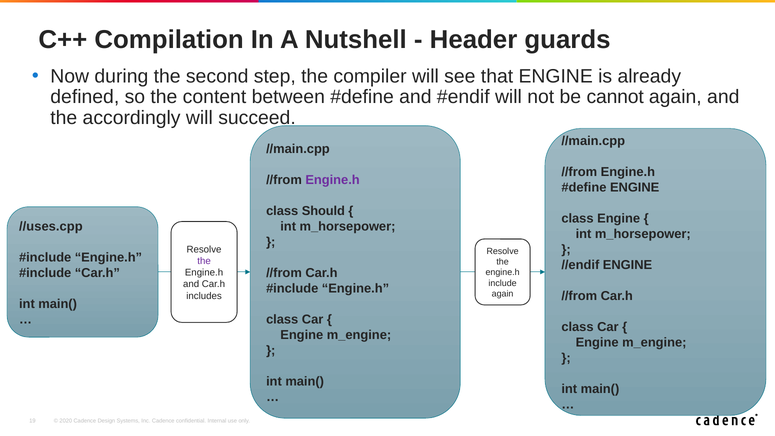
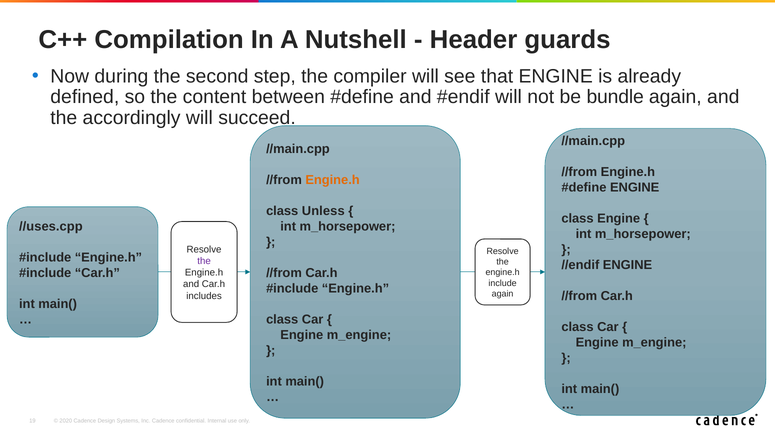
cannot: cannot -> bundle (615, 97)
Engine.h colour: purple -> orange (333, 180)
Should: Should -> Unless (323, 211)
